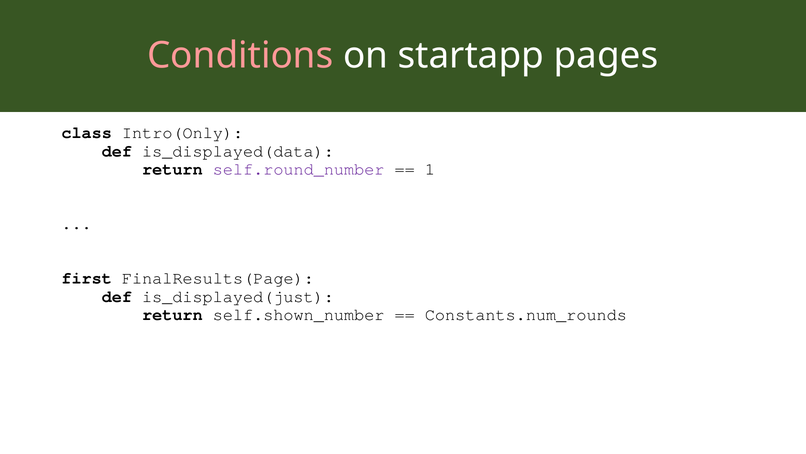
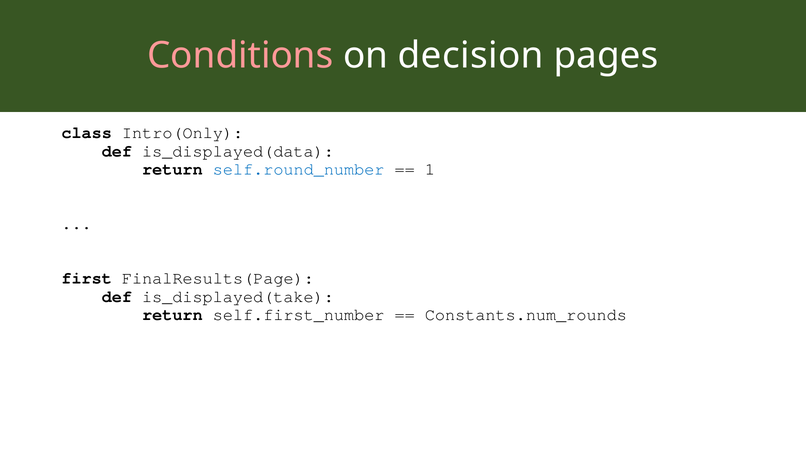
startapp: startapp -> decision (471, 56)
self.round_number colour: purple -> blue (299, 169)
is_displayed(just: is_displayed(just -> is_displayed(take (238, 296)
self.shown_number: self.shown_number -> self.first_number (299, 314)
